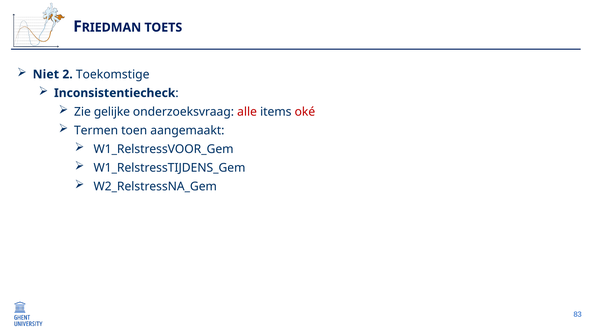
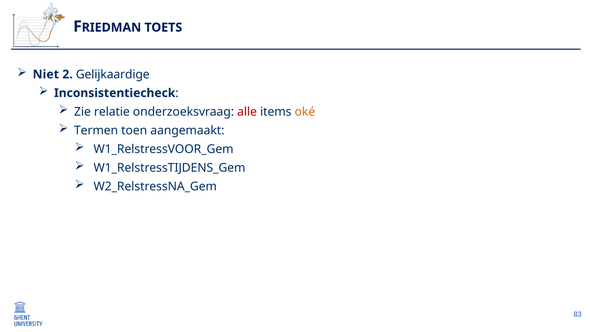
Toekomstige: Toekomstige -> Gelijkaardige (113, 74)
gelijke: gelijke -> relatie (112, 112)
oké colour: red -> orange (305, 112)
